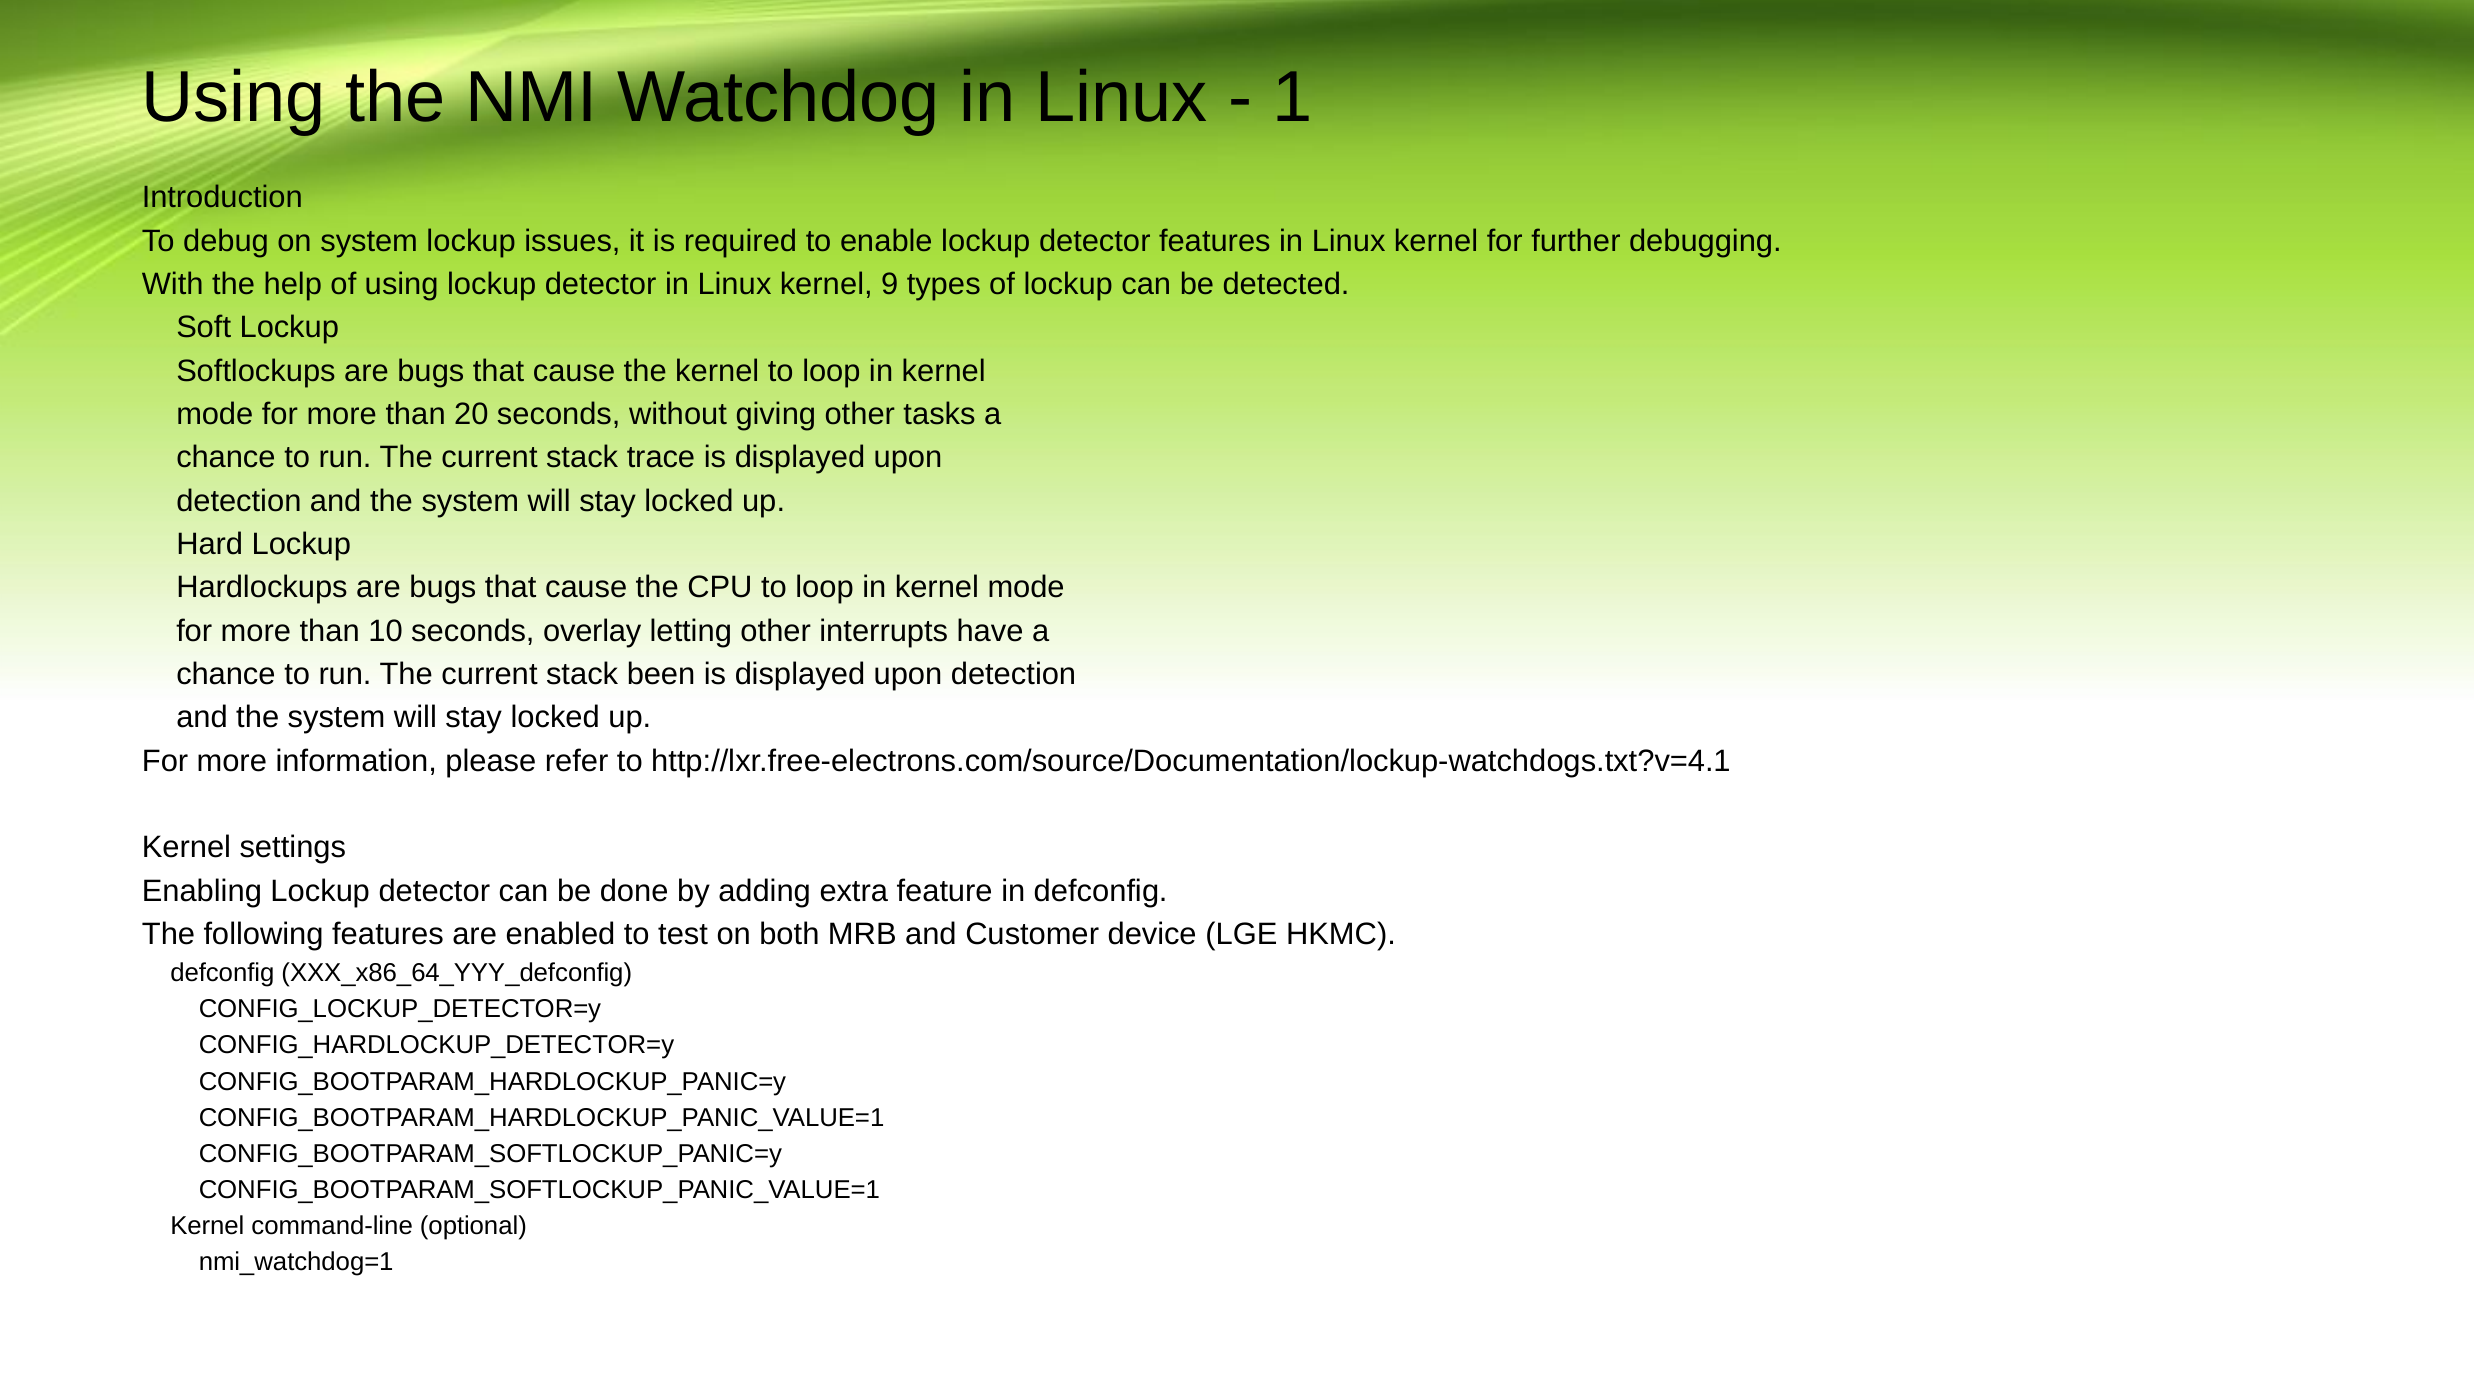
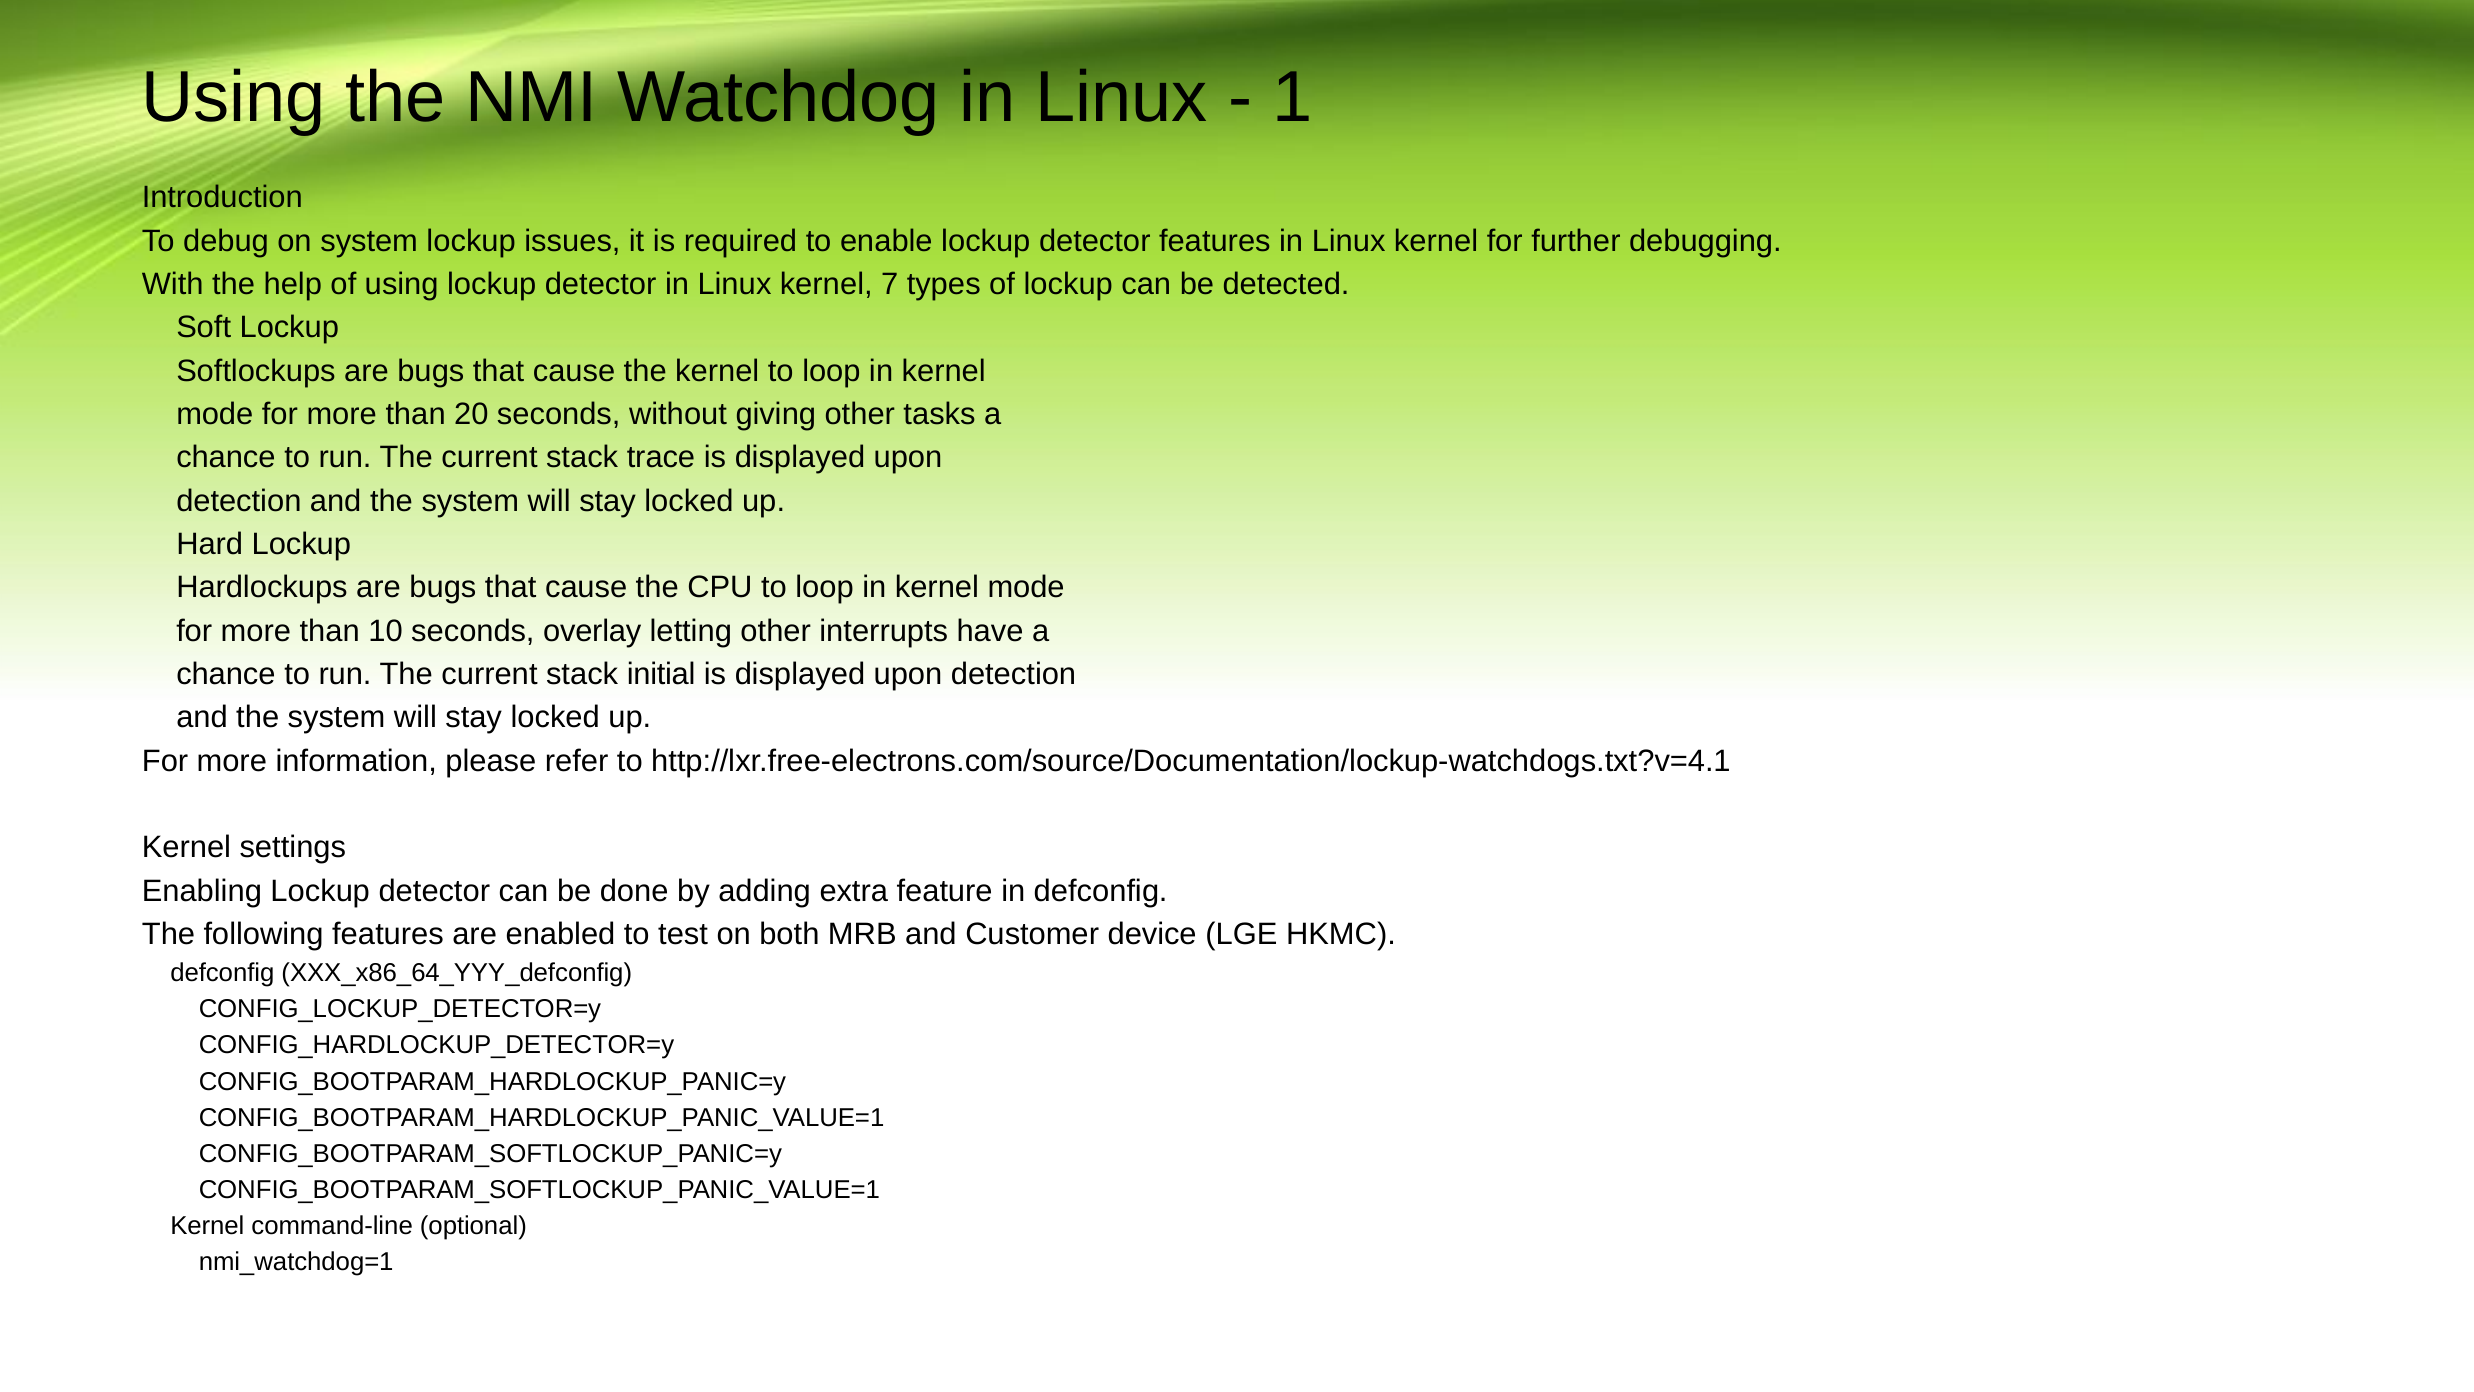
9: 9 -> 7 (890, 284)
been: been -> initial (661, 674)
